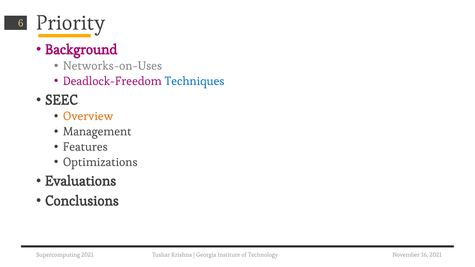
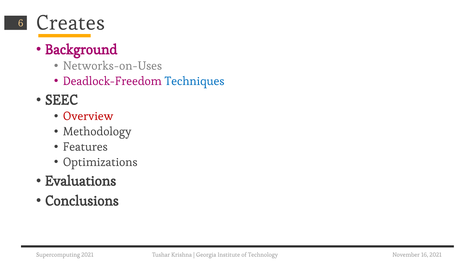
Priority: Priority -> Creates (71, 23)
Overview colour: orange -> red (88, 116)
Management: Management -> Methodology (97, 132)
